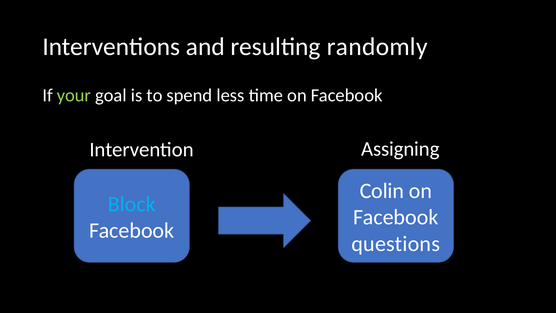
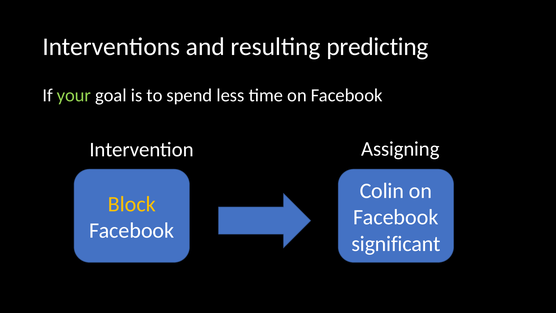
randomly: randomly -> predicting (377, 47)
Block colour: light blue -> yellow (132, 204)
questions: questions -> significant (396, 244)
